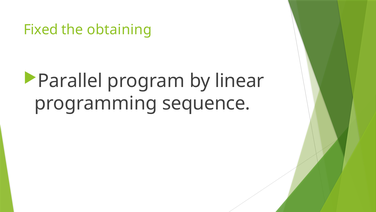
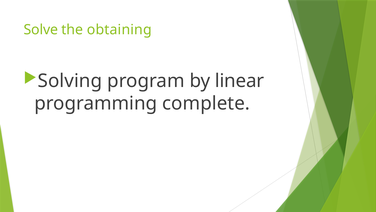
Fixed: Fixed -> Solve (41, 30)
Parallel: Parallel -> Solving (70, 81)
sequence: sequence -> complete (206, 103)
